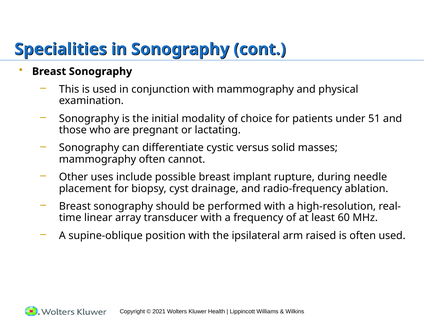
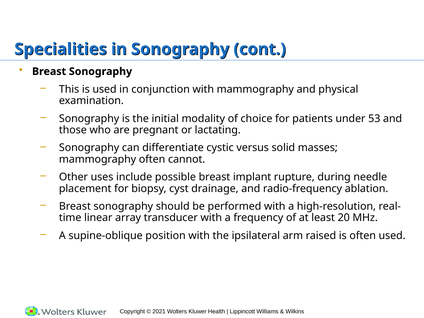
51: 51 -> 53 (374, 119)
60: 60 -> 20 (344, 218)
